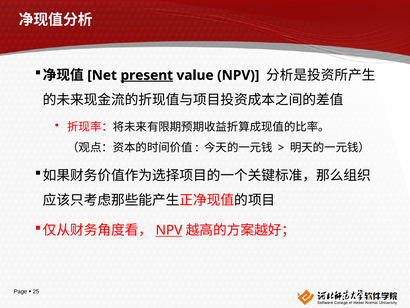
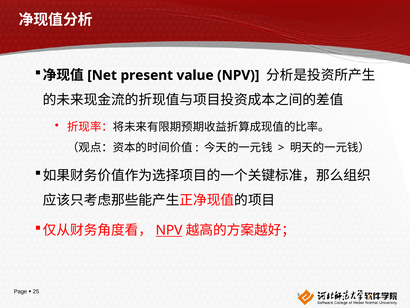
present underline: present -> none (147, 75)
